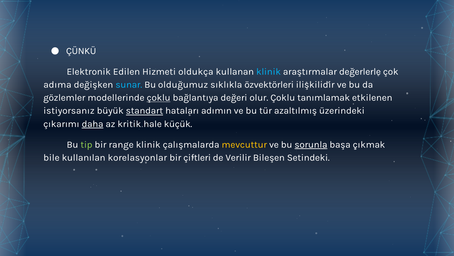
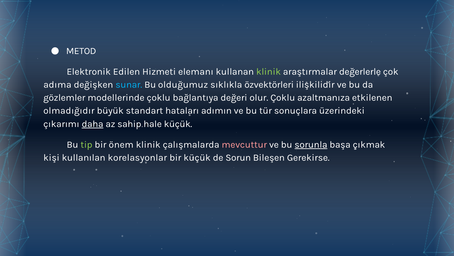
ÇÜNKÜ: ÇÜNKÜ -> METOD (81, 51)
oldukça: oldukça -> elemanı (196, 71)
klinik colour: light blue -> light green (269, 71)
çoklu underline: present -> none (159, 98)
tanımlamak: tanımlamak -> azaltmanıza (324, 98)
istiyorsanız: istiyorsanız -> olmadığıdır (69, 111)
standart underline: present -> none (144, 111)
azaltılmış: azaltılmış -> sonuçlara (296, 111)
kritik: kritik -> sahip (129, 124)
range: range -> önem (121, 144)
mevcuttur colour: yellow -> pink (244, 144)
bile: bile -> kişi (51, 157)
bir çiftleri: çiftleri -> küçük (197, 157)
Verilir: Verilir -> Sorun (238, 157)
Setindeki: Setindeki -> Gerekirse (308, 157)
